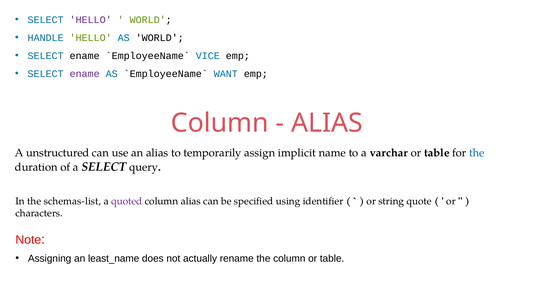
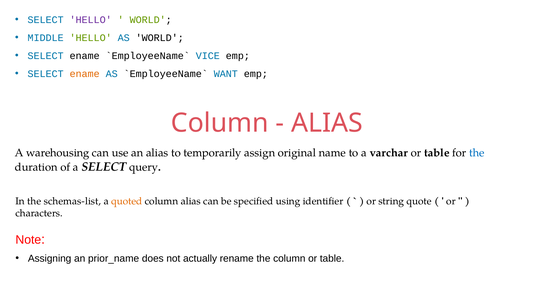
HANDLE: HANDLE -> MIDDLE (46, 38)
ename colour: purple -> orange (85, 74)
unstructured: unstructured -> warehousing (58, 153)
implicit: implicit -> original (297, 153)
quoted colour: purple -> orange (127, 201)
least_name: least_name -> prior_name (114, 259)
